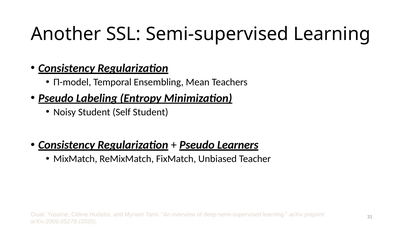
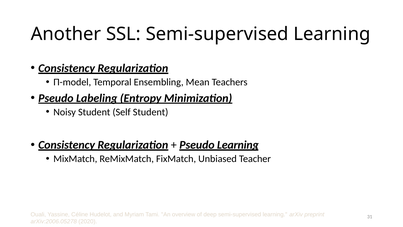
Pseudo Learners: Learners -> Learning (238, 145)
